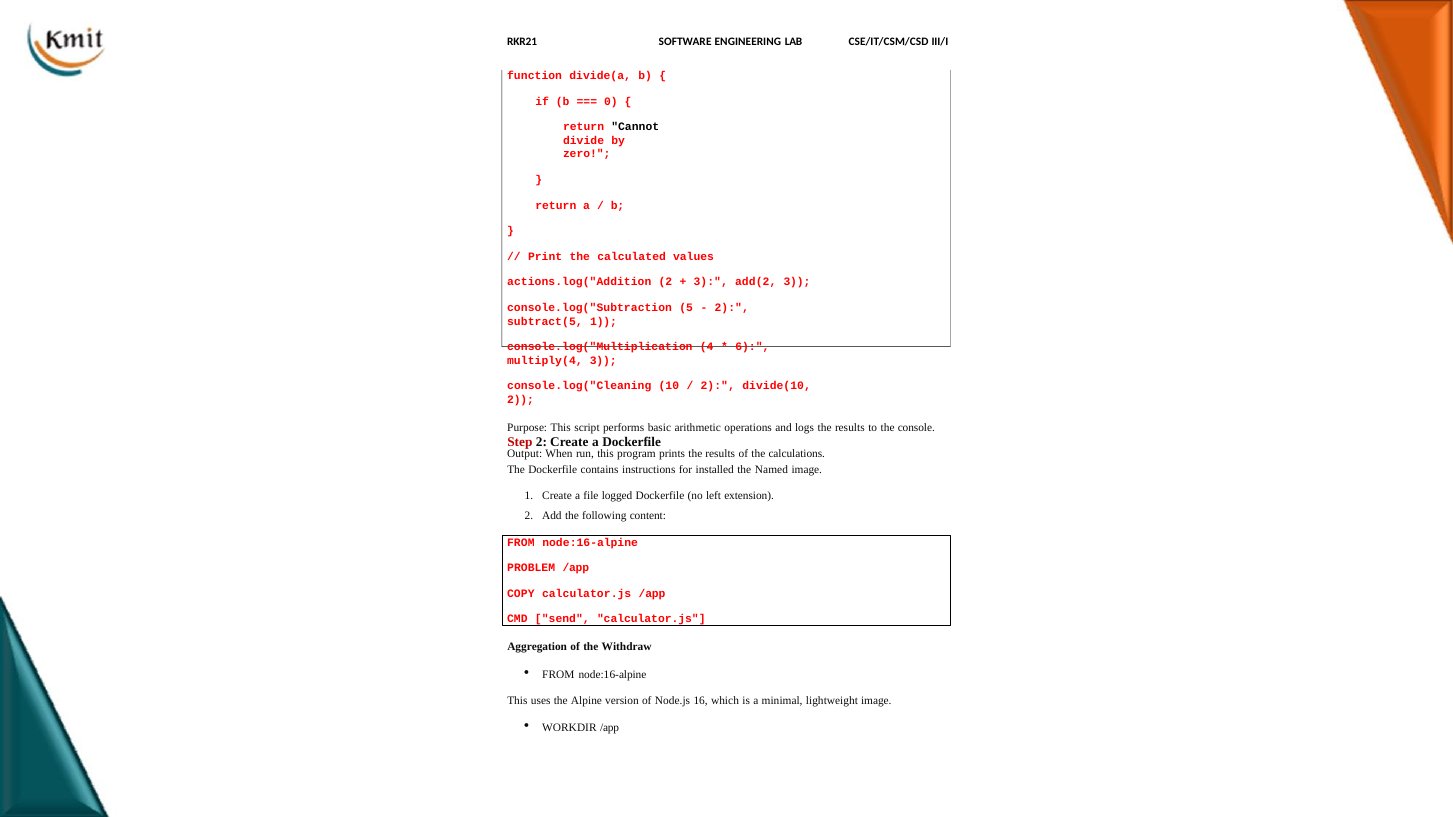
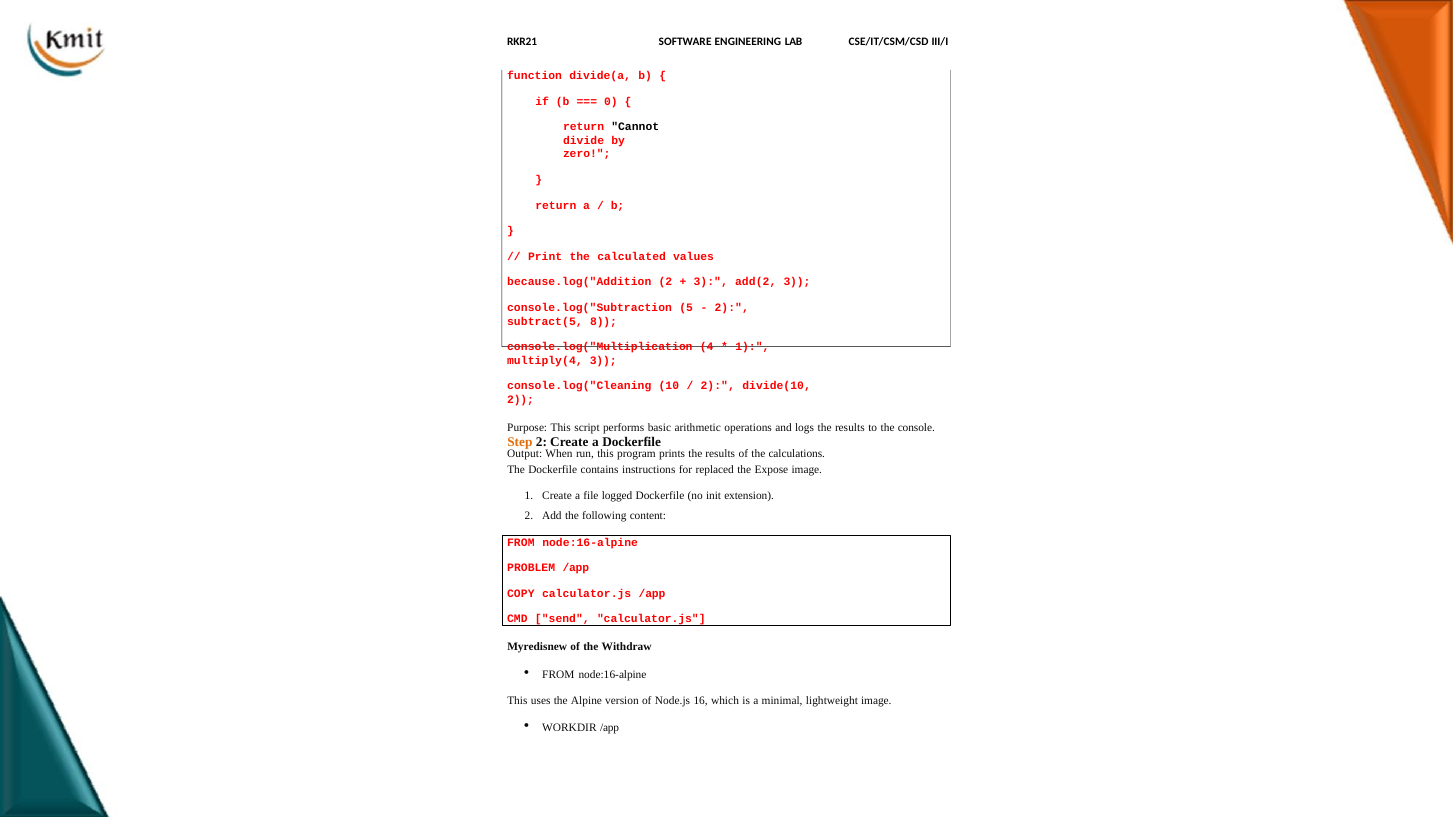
actions.log("Addition: actions.log("Addition -> because.log("Addition (579, 282)
subtract(5 1: 1 -> 8 (604, 321)
6: 6 -> 1 (752, 347)
Step colour: red -> orange (520, 442)
installed: installed -> replaced (715, 470)
Named: Named -> Expose (771, 470)
left: left -> init (714, 496)
Aggregation: Aggregation -> Myredisnew (537, 647)
